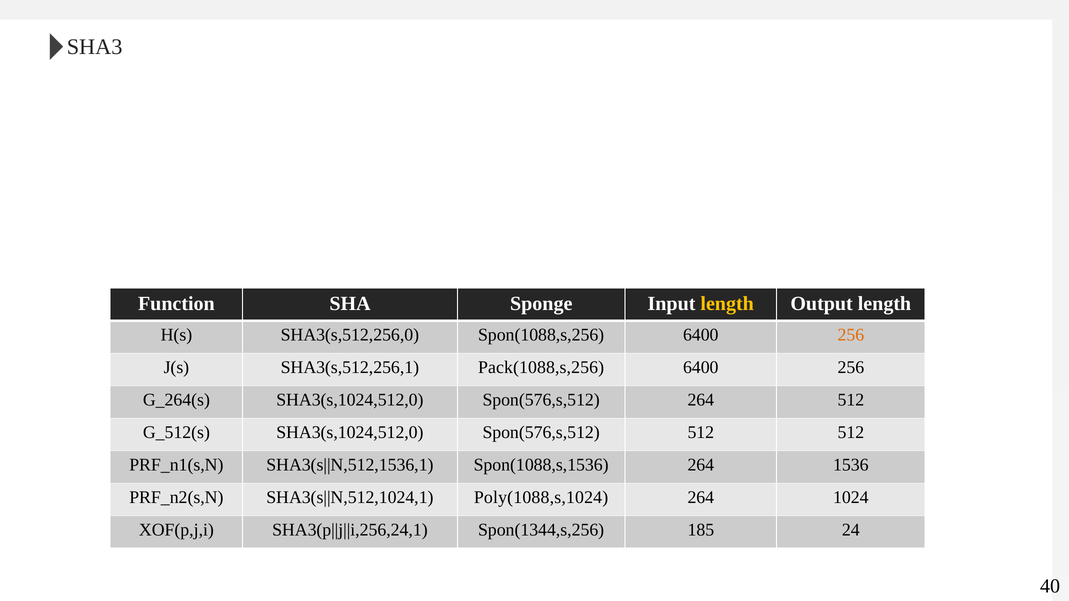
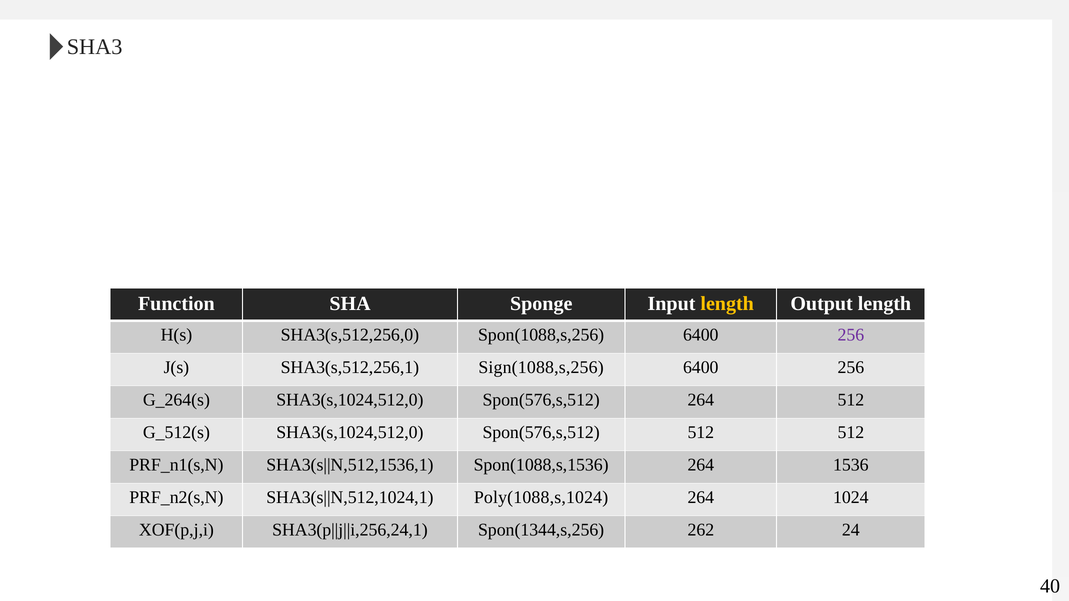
256 colour: orange -> purple (851, 335)
Pack(1088,s,256: Pack(1088,s,256 -> Sign(1088,s,256 (541, 367)
185: 185 -> 262 (701, 530)
